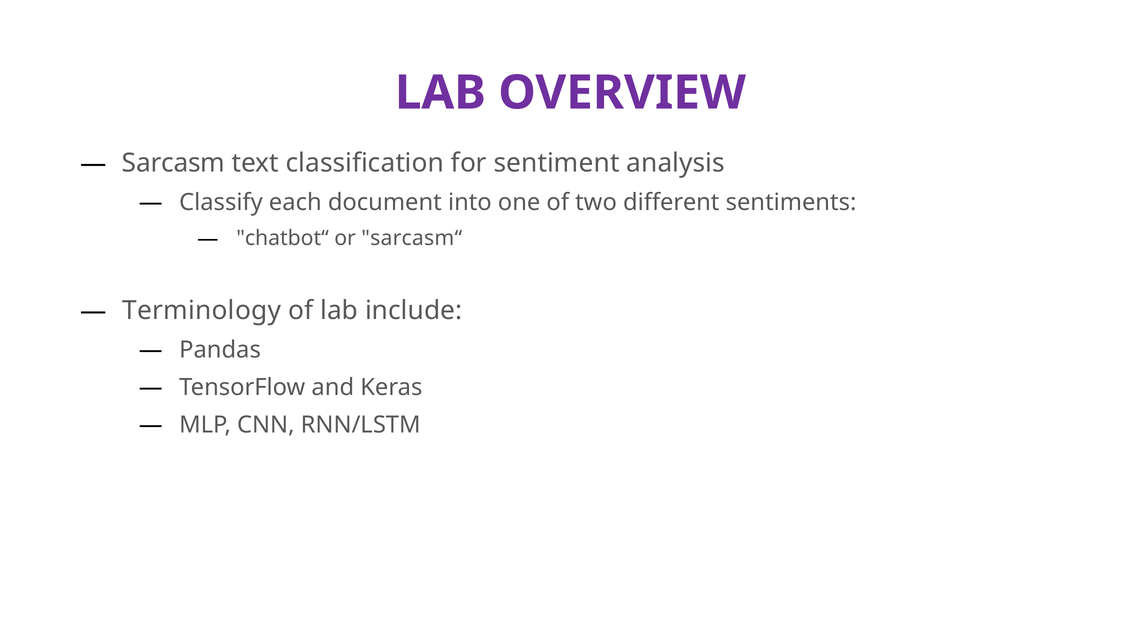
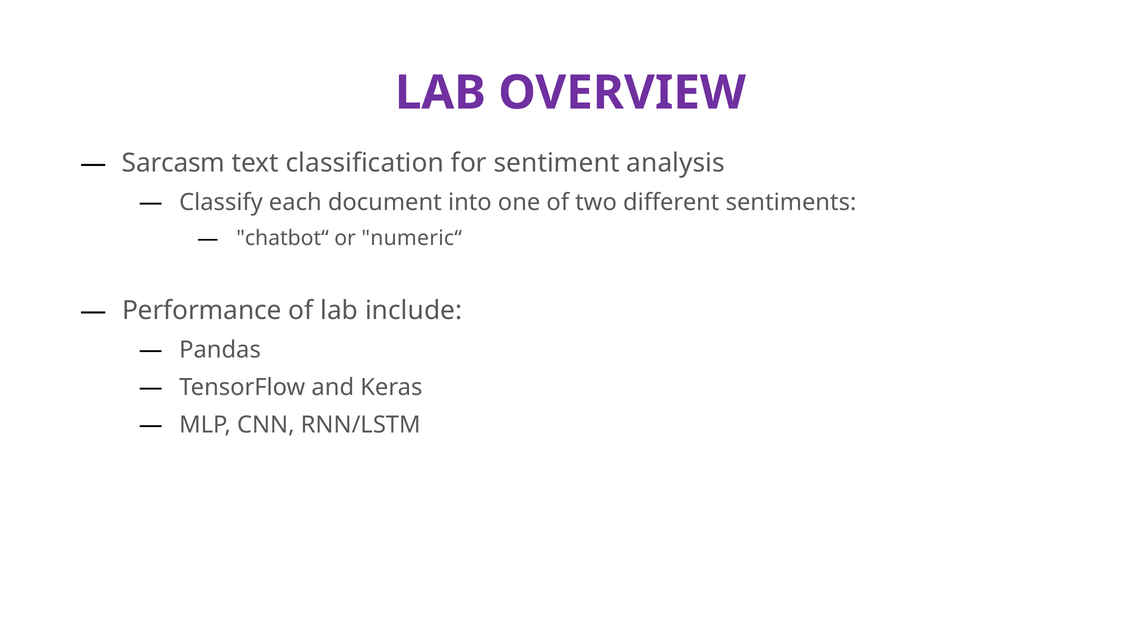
sarcasm“: sarcasm“ -> numeric“ (412, 238)
Terminology: Terminology -> Performance (202, 311)
